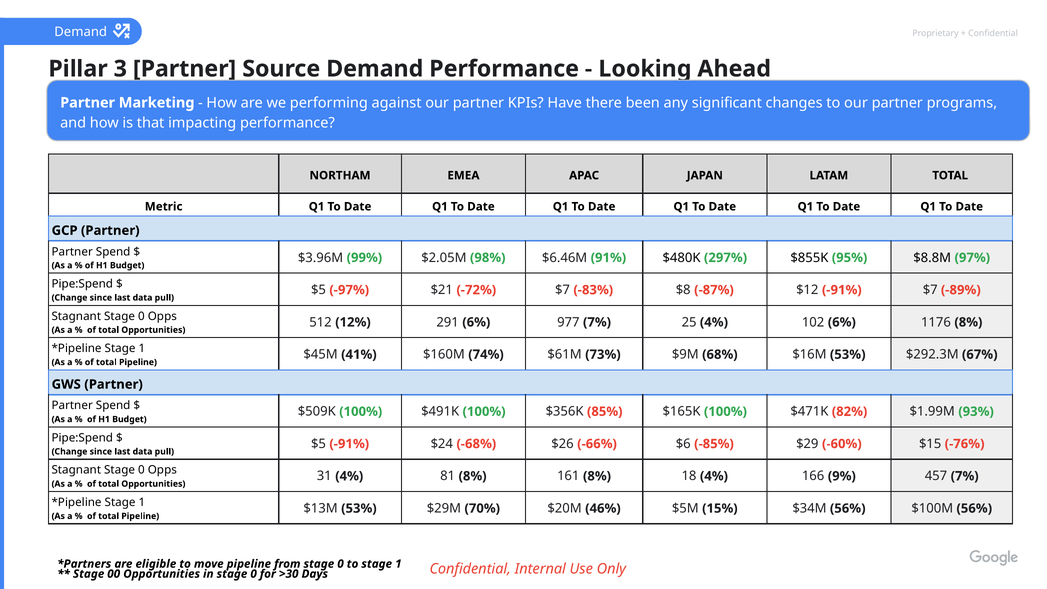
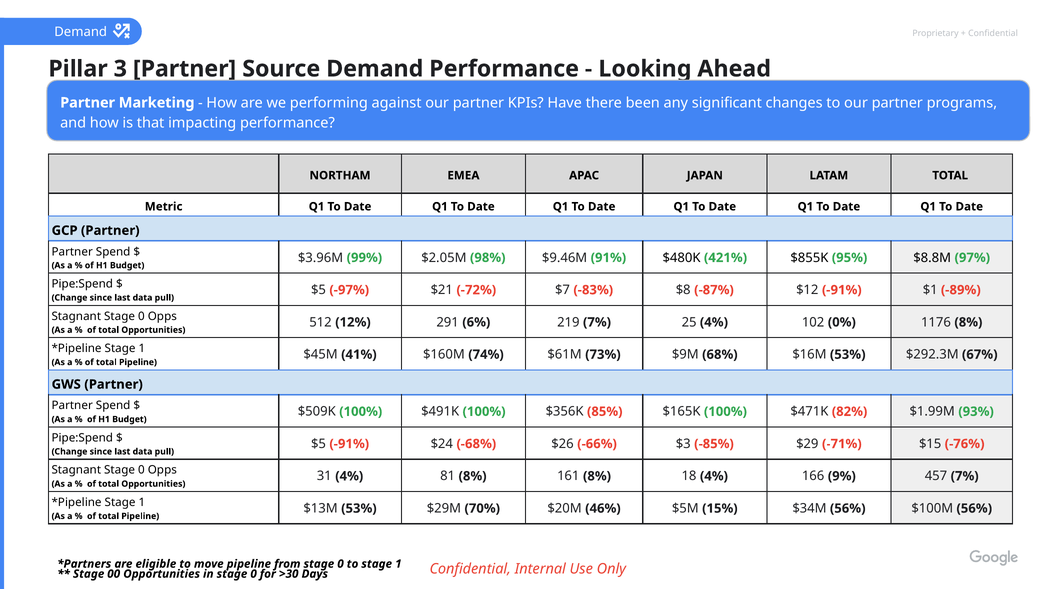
$6.46M: $6.46M -> $9.46M (565, 258)
297%: 297% -> 421% (726, 258)
-91% $7: $7 -> $1 (930, 290)
977: 977 -> 219 (568, 322)
102 6%: 6% -> 0% (842, 322)
$6: $6 -> $3 (683, 444)
-60%: -60% -> -71% (842, 444)
